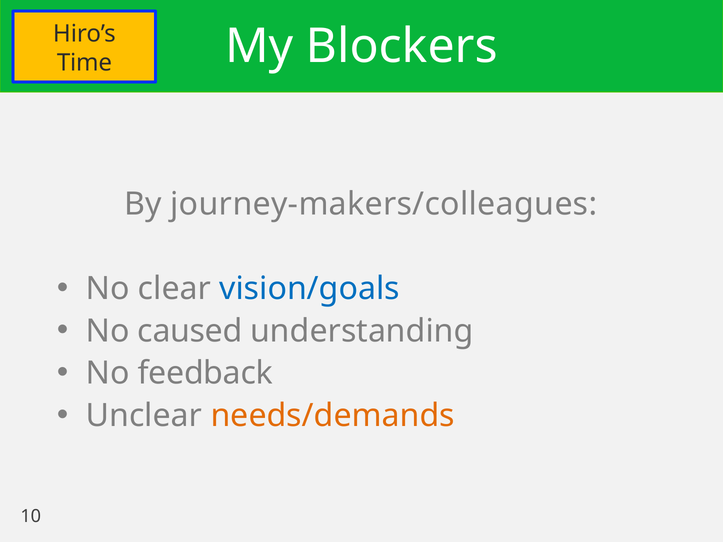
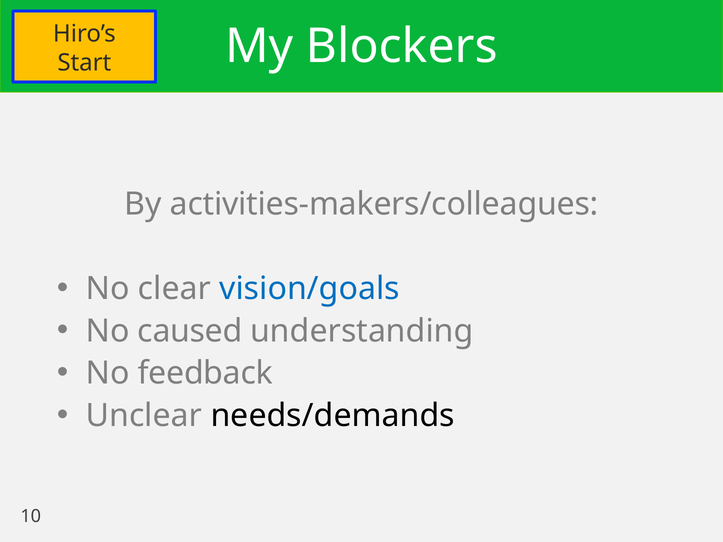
Time: Time -> Start (84, 63)
journey-makers/colleagues: journey-makers/colleagues -> activities-makers/colleagues (384, 204)
needs/demands colour: orange -> black (333, 416)
